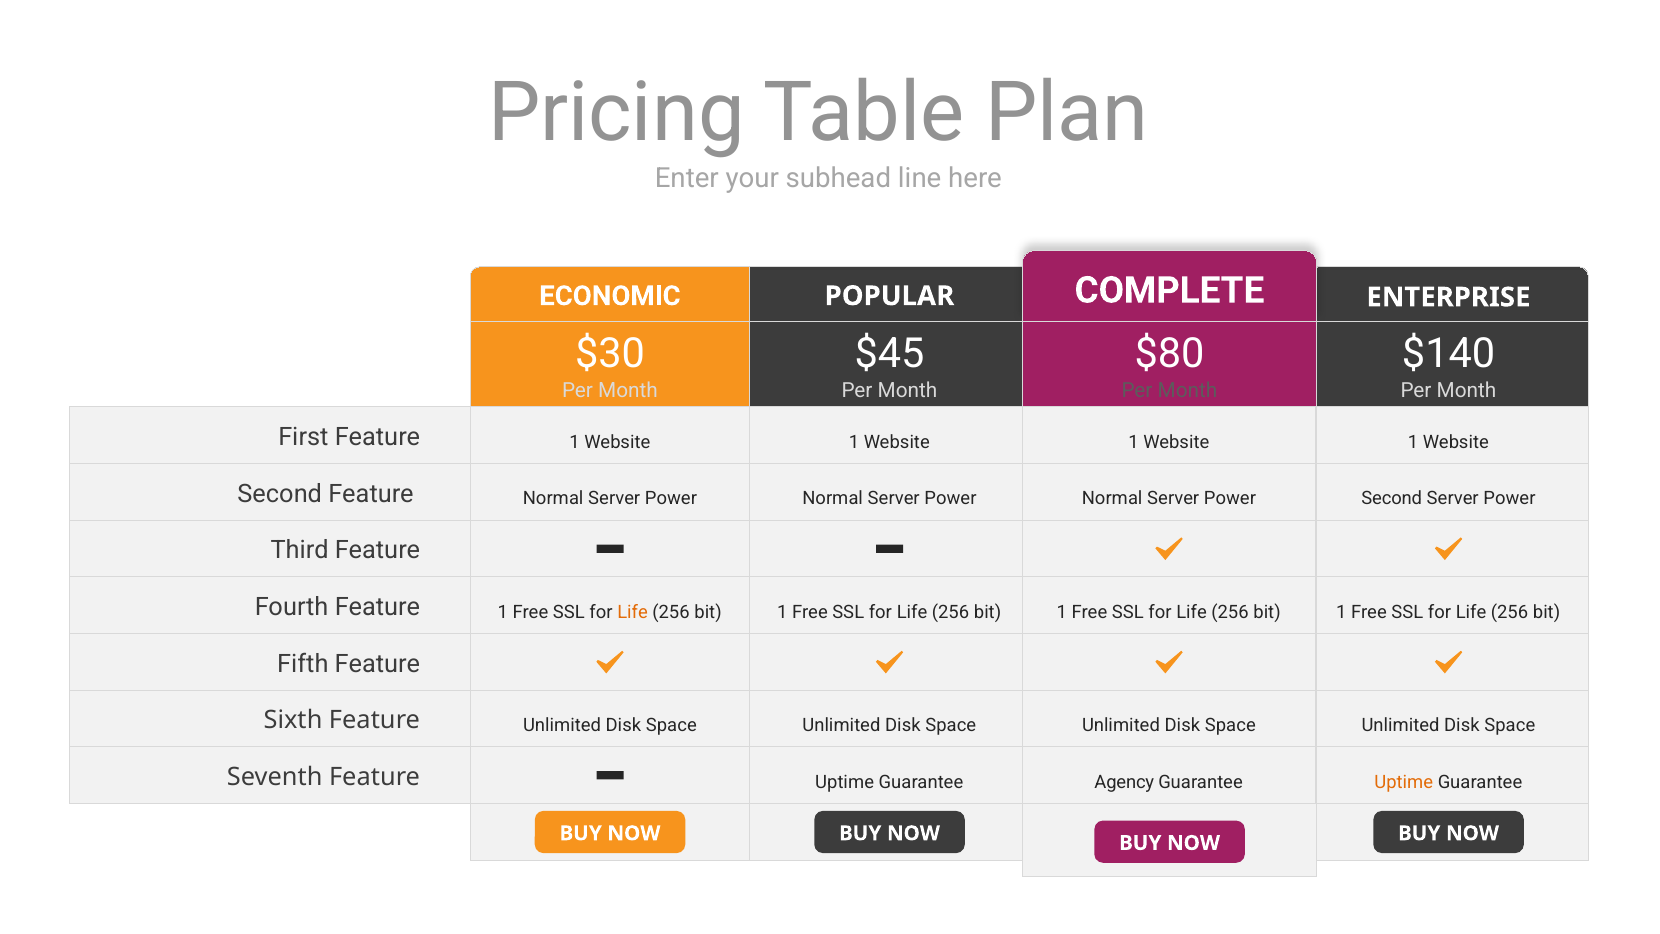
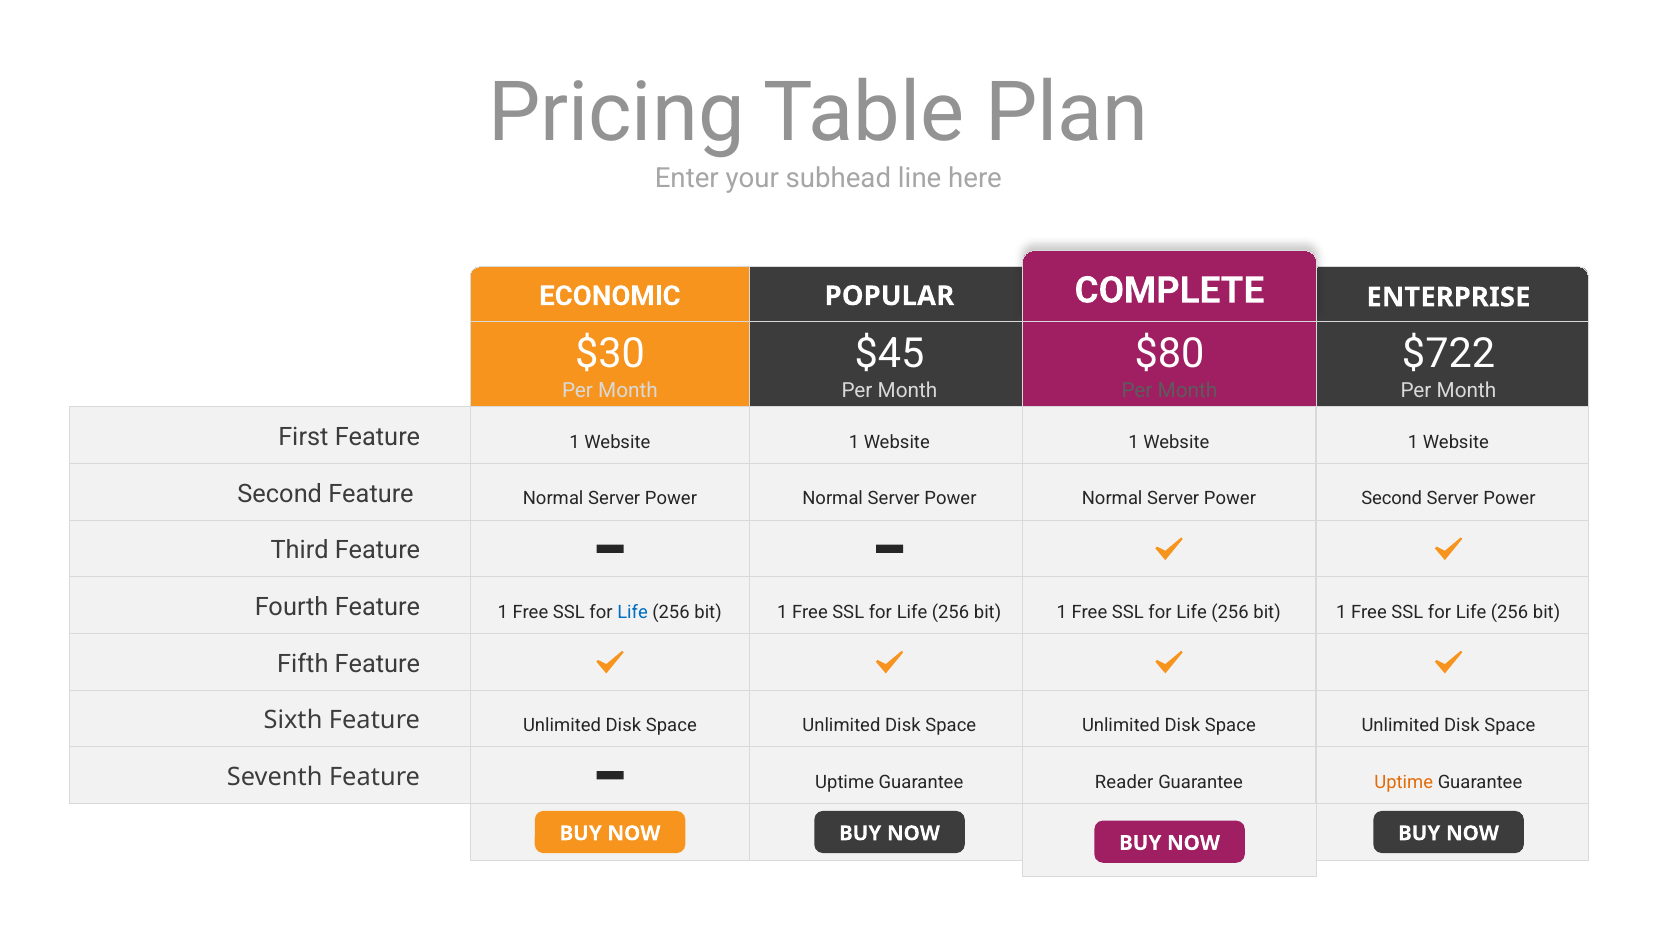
$140: $140 -> $722 (1449, 354)
Life colour: orange -> blue (633, 612)
Agency: Agency -> Reader (1124, 782)
